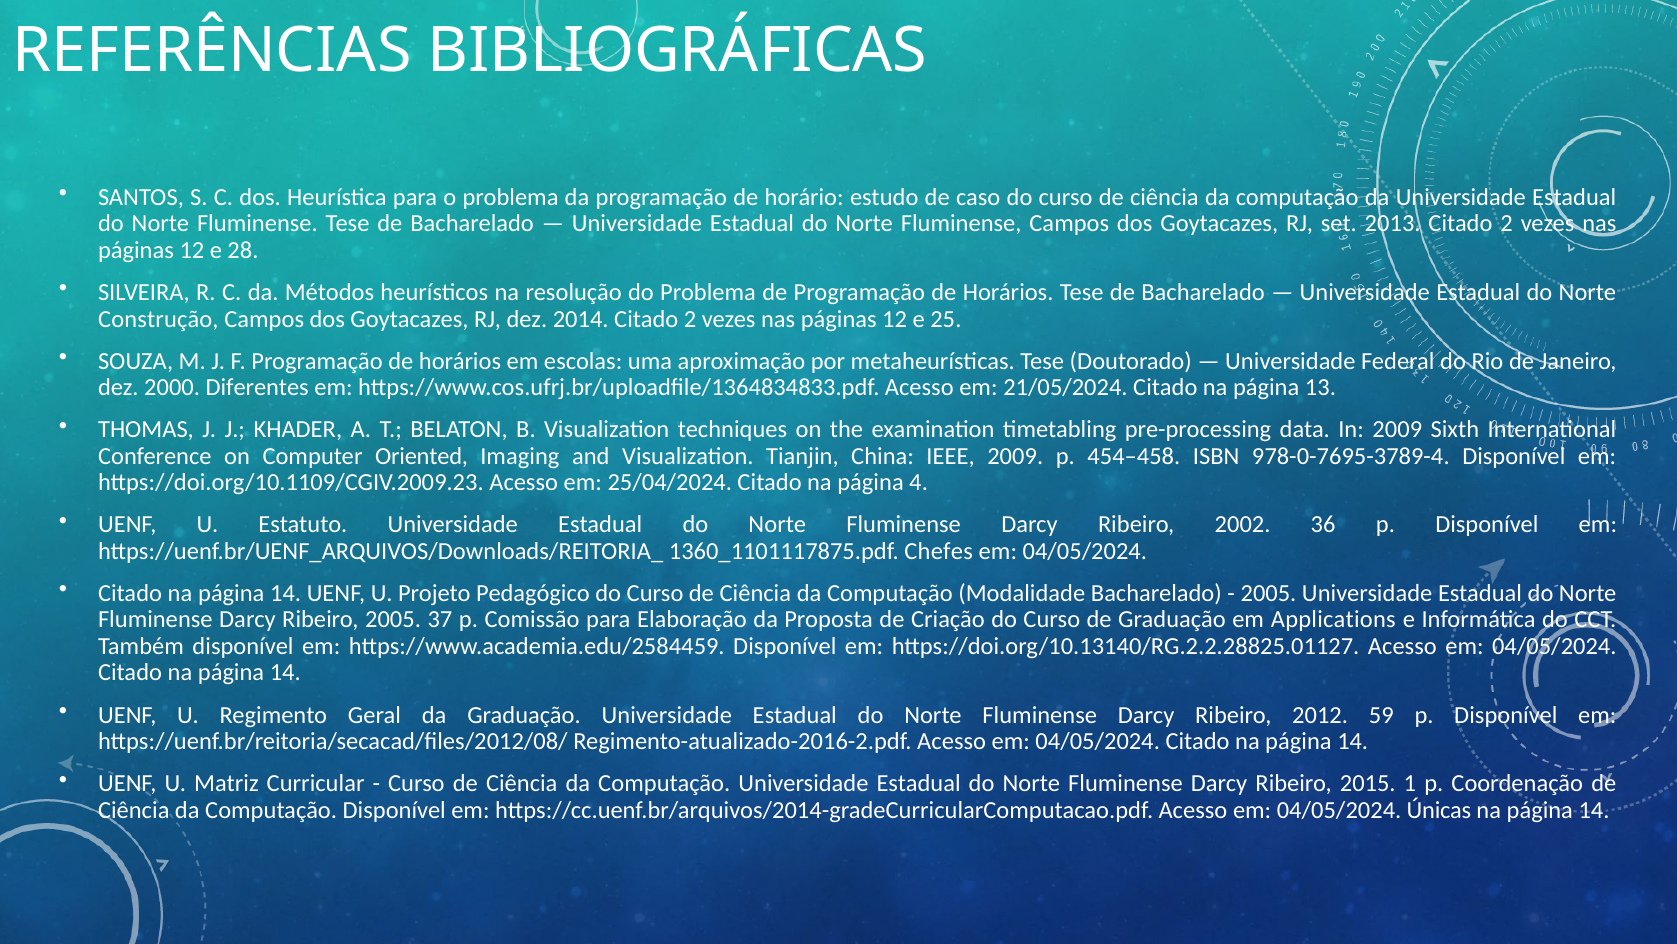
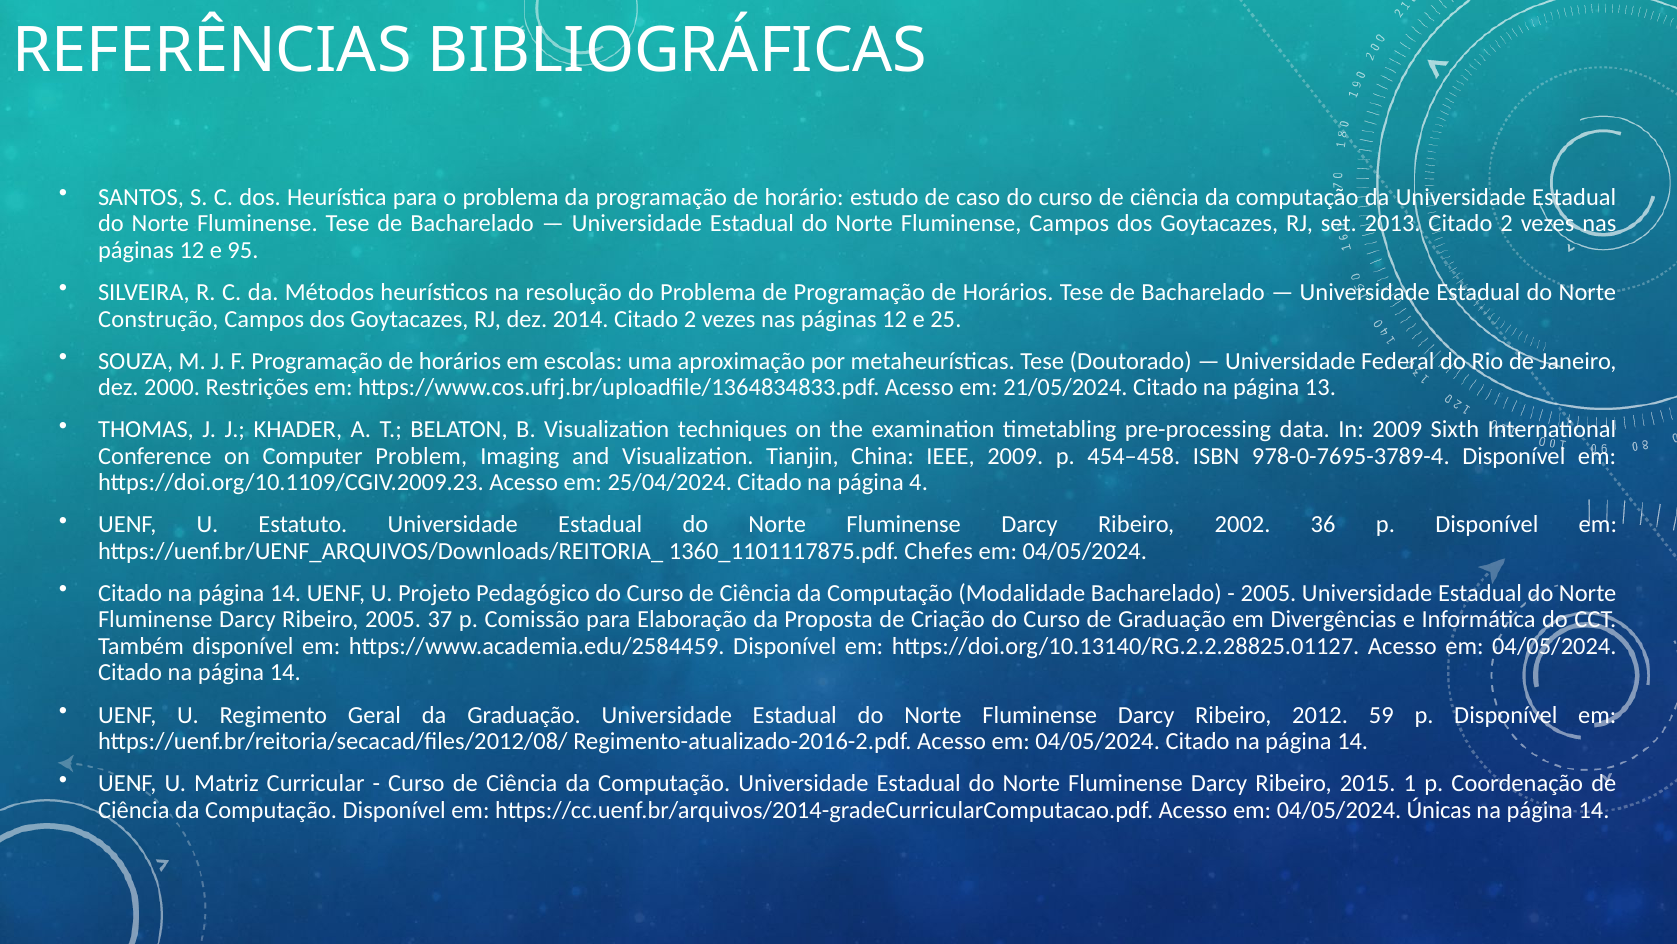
28: 28 -> 95 (243, 250)
Diferentes: Diferentes -> Restrições (257, 387)
Oriented: Oriented -> Problem (421, 456)
Applications: Applications -> Divergências (1333, 619)
